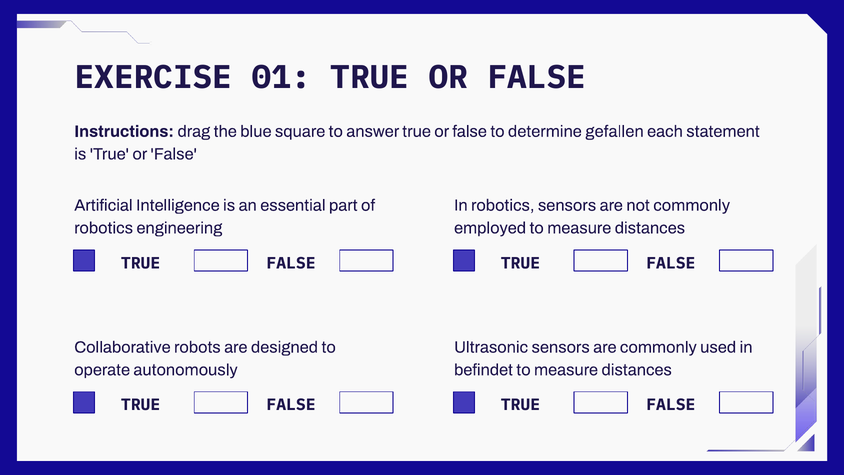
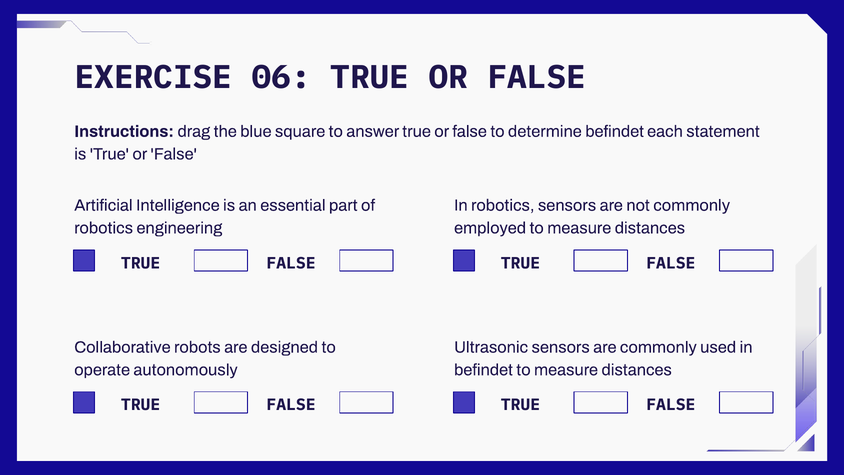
01: 01 -> 06 (281, 77)
determine gefallen: gefallen -> befindet (615, 131)
